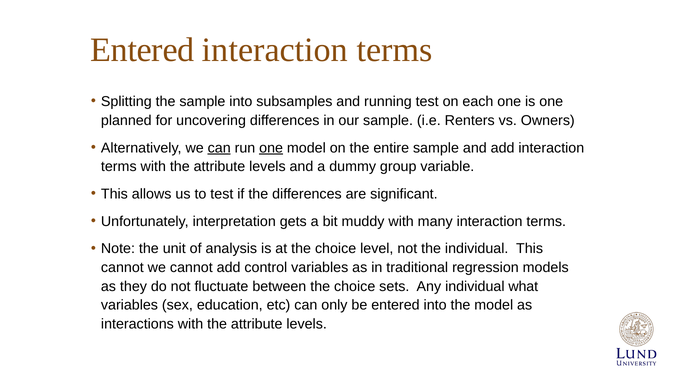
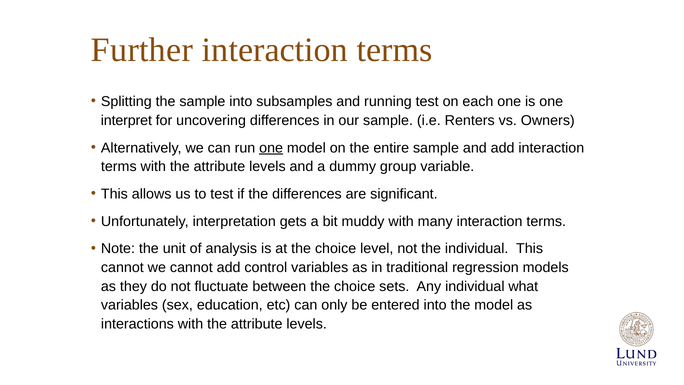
Entered: Entered -> Further (142, 50)
planned: planned -> interpret (126, 120)
can underline: present -> none (219, 148)
